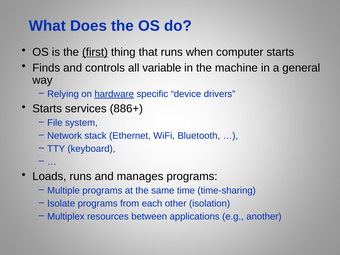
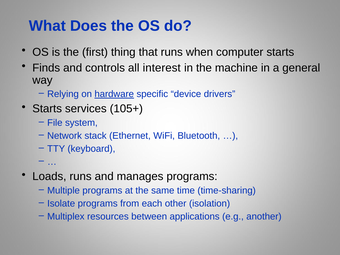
first underline: present -> none (95, 52)
variable: variable -> interest (162, 68)
886+: 886+ -> 105+ (126, 109)
